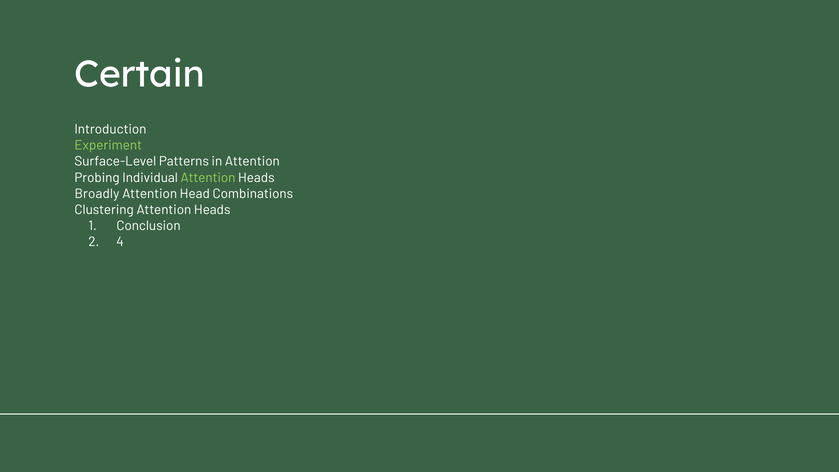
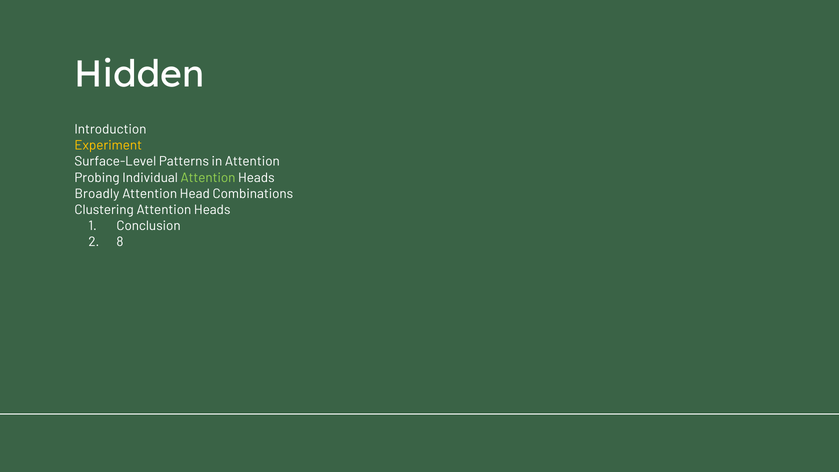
Certain: Certain -> Hidden (139, 74)
Experiment colour: light green -> yellow (108, 145)
4: 4 -> 8 (120, 242)
